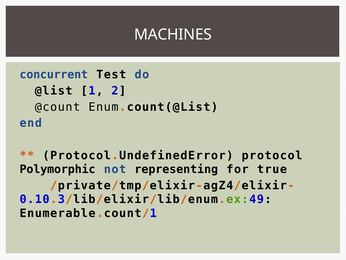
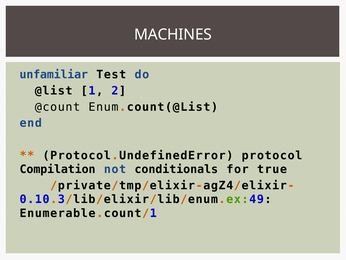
concurrent: concurrent -> unfamiliar (54, 75)
Polymorphic: Polymorphic -> Compilation (58, 169)
representing: representing -> conditionals (176, 169)
